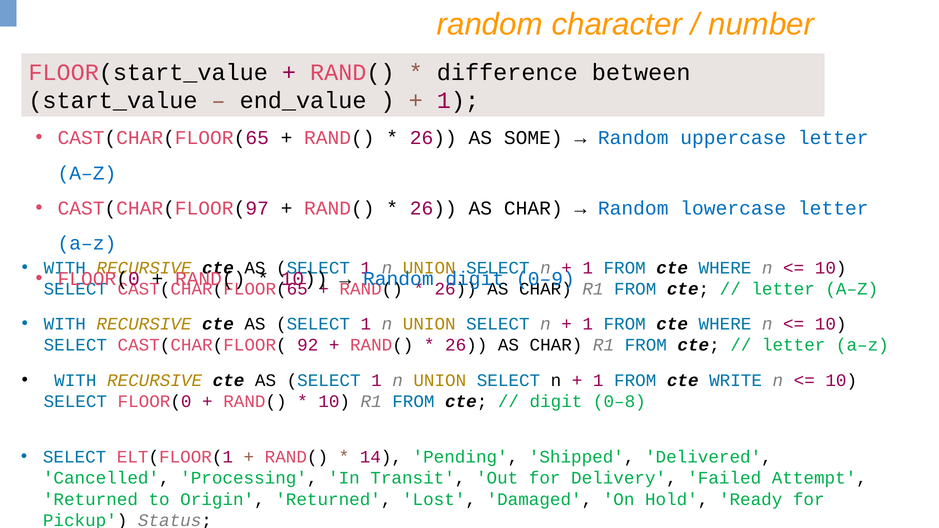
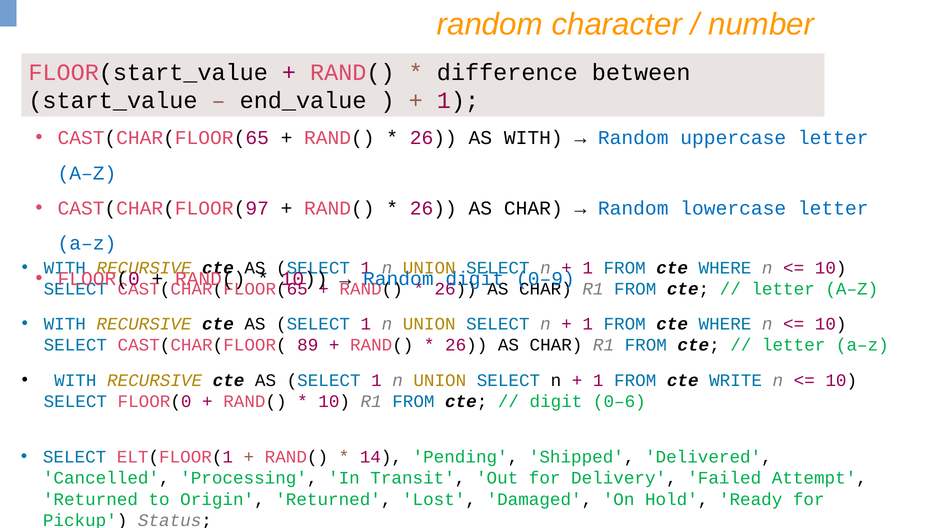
AS SOME: SOME -> WITH (533, 138)
92: 92 -> 89 (308, 345)
0–8: 0–8 -> 0–6 (619, 402)
